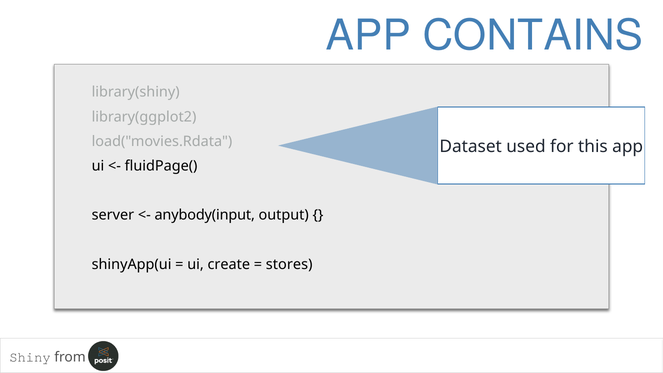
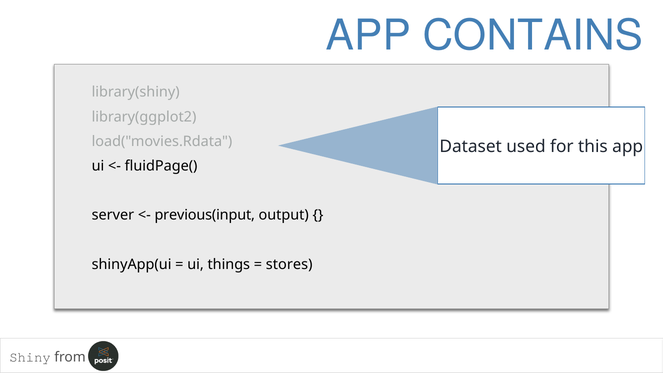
anybody(input: anybody(input -> previous(input (205, 215)
create: create -> things (229, 264)
